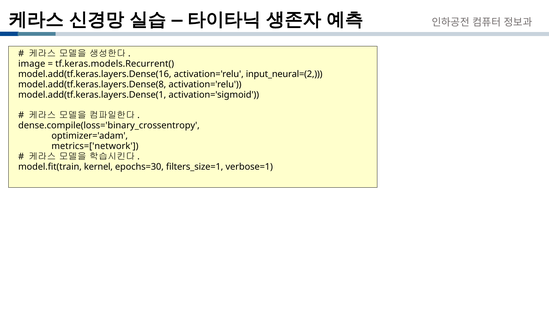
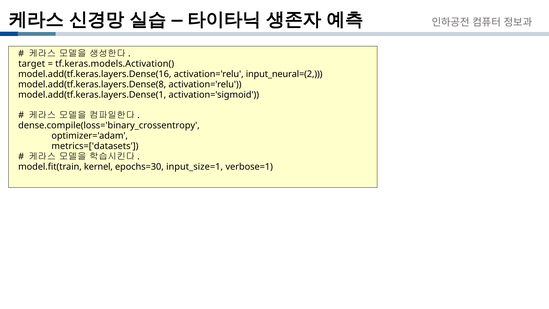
image: image -> target (32, 64)
tf.keras.models.Recurrent(: tf.keras.models.Recurrent( -> tf.keras.models.Activation( (115, 64)
metrics=['network: metrics=['network -> metrics=['datasets (95, 146)
filters_size=1: filters_size=1 -> input_size=1 (195, 167)
